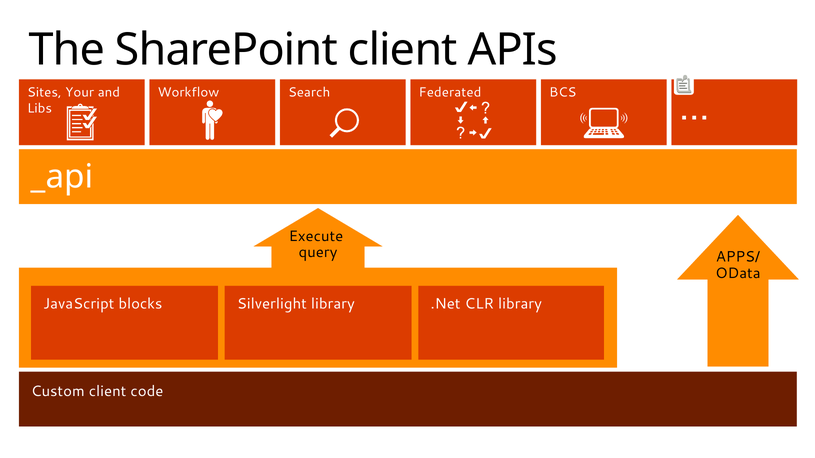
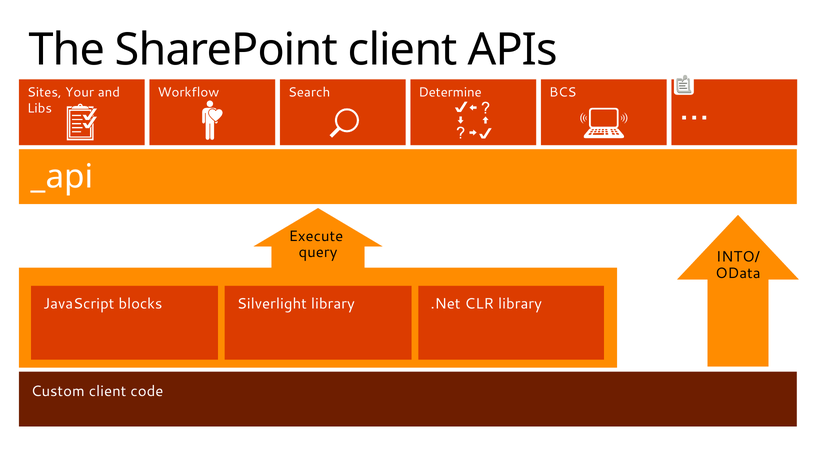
Federated: Federated -> Determine (450, 92)
APPS/: APPS/ -> INTO/ (738, 257)
